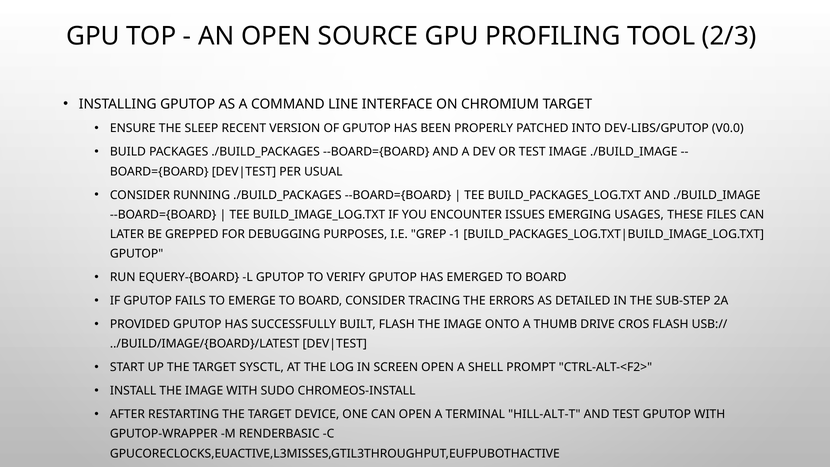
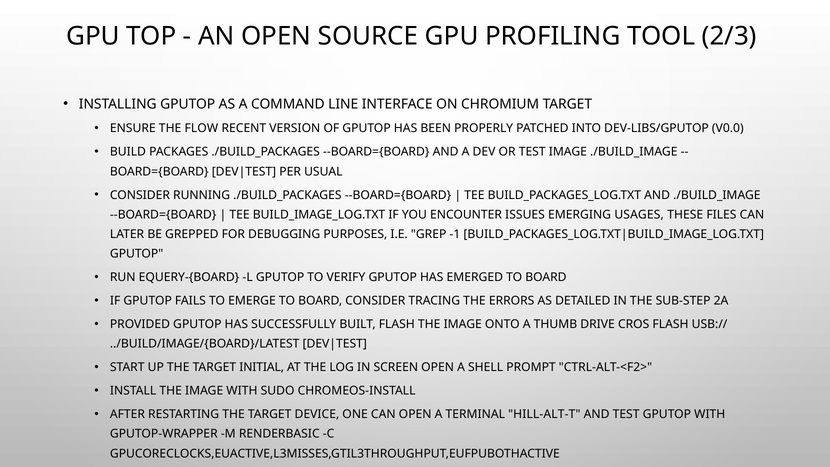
SLEEP: SLEEP -> FLOW (201, 128)
SYSCTL: SYSCTL -> INITIAL (262, 367)
